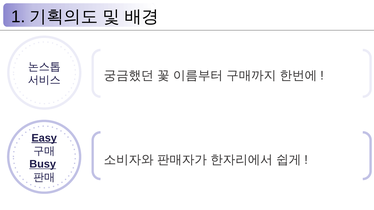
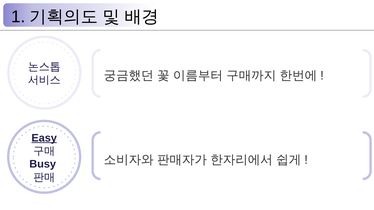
Busy underline: present -> none (43, 164)
